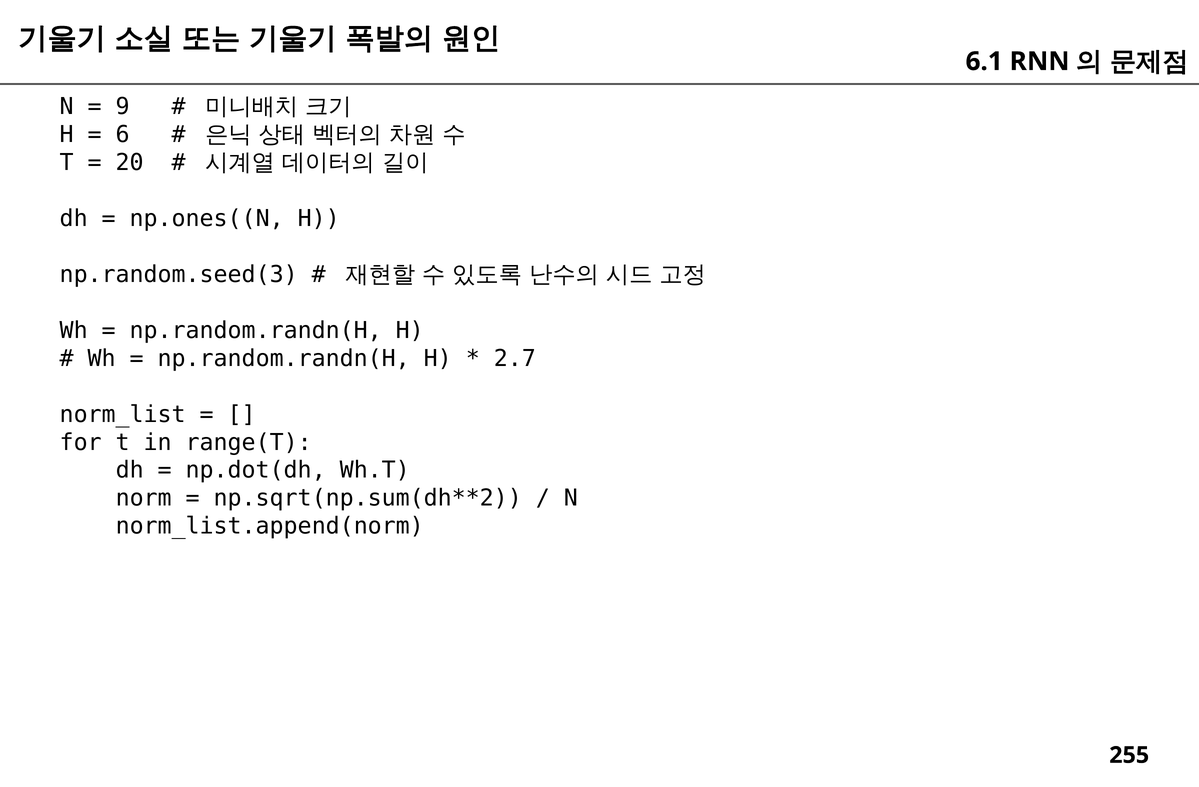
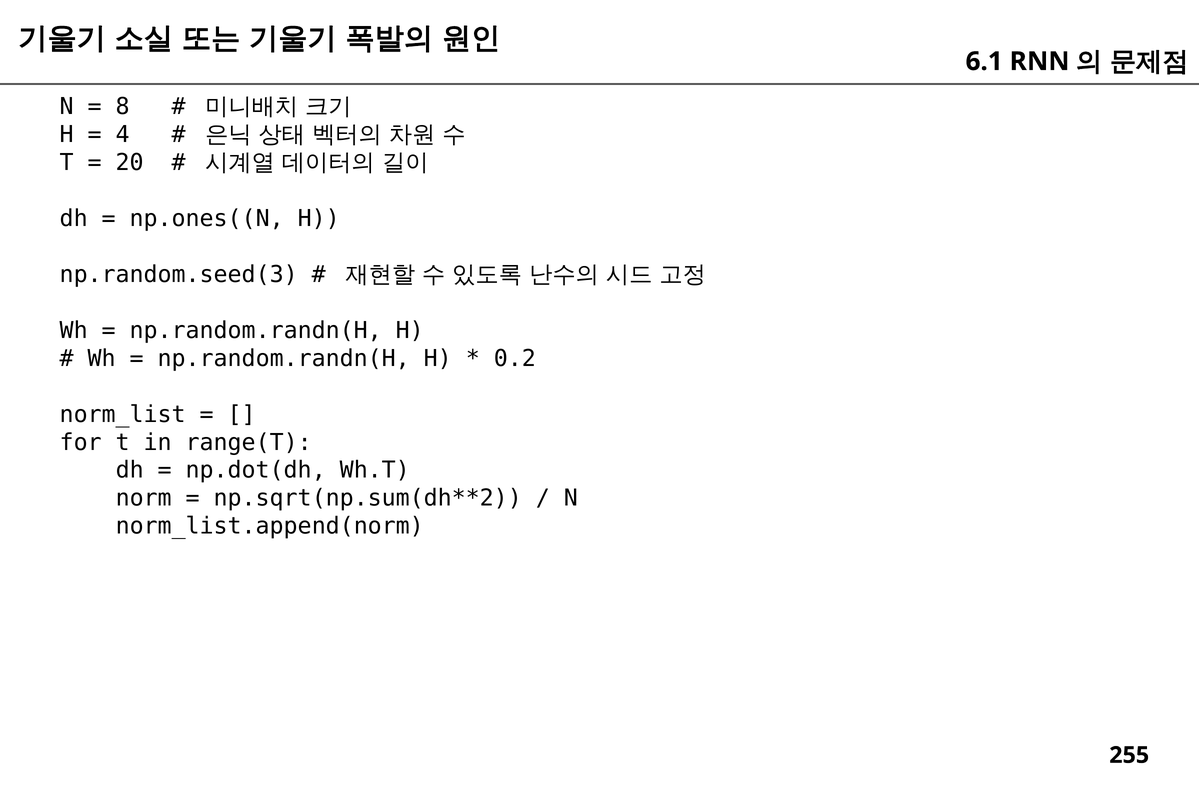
9: 9 -> 8 (123, 107)
6: 6 -> 4 (123, 135)
2.7: 2.7 -> 0.2 (515, 359)
